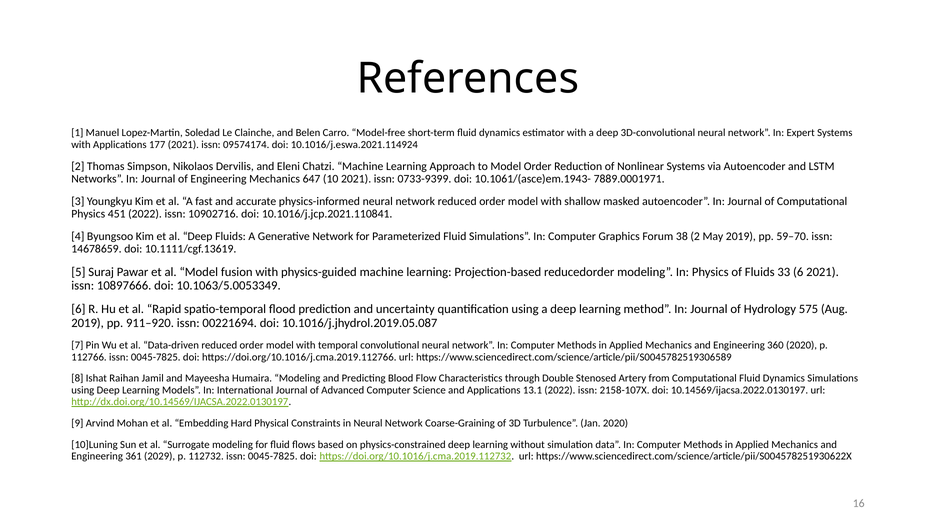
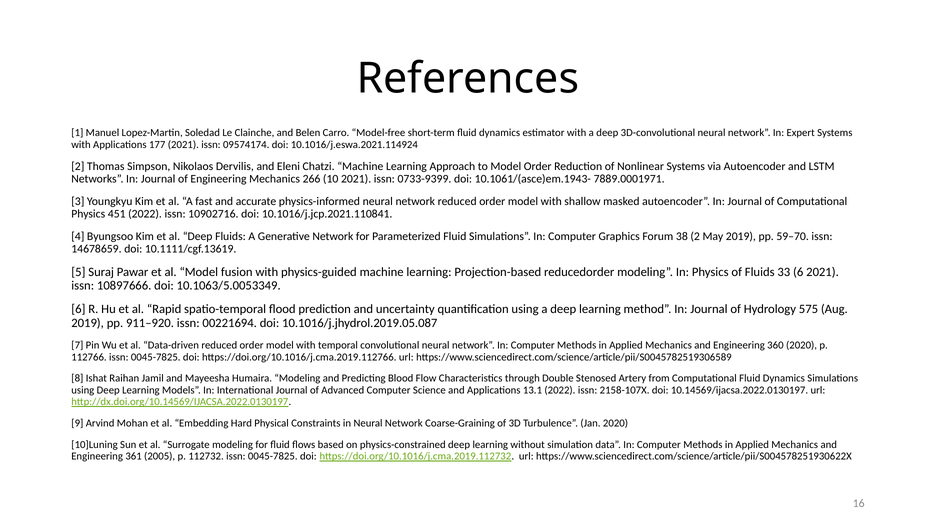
647: 647 -> 266 (312, 179)
2029: 2029 -> 2005 (160, 456)
